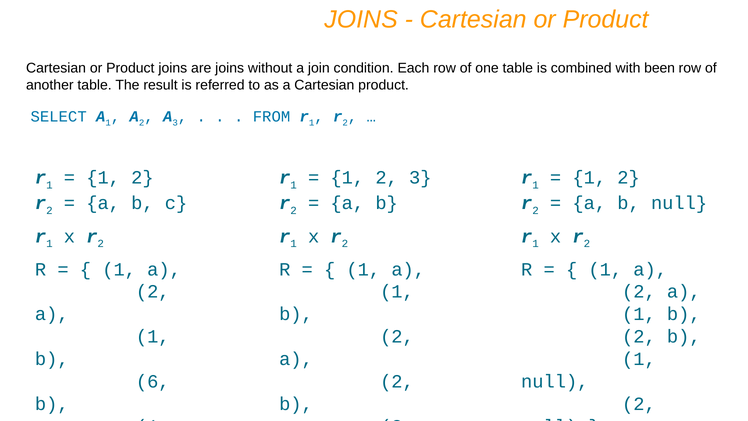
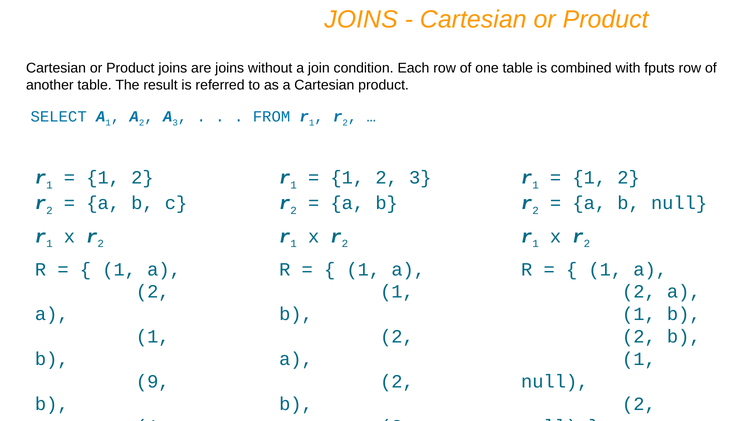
been: been -> fputs (660, 68)
6: 6 -> 9 (153, 381)
